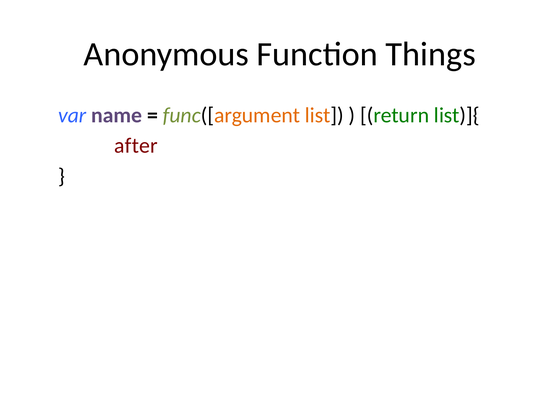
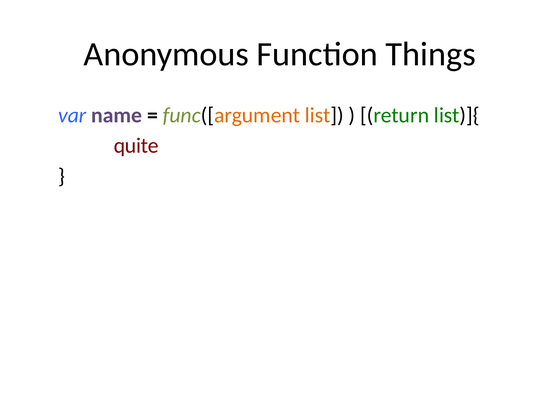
after: after -> quite (136, 146)
